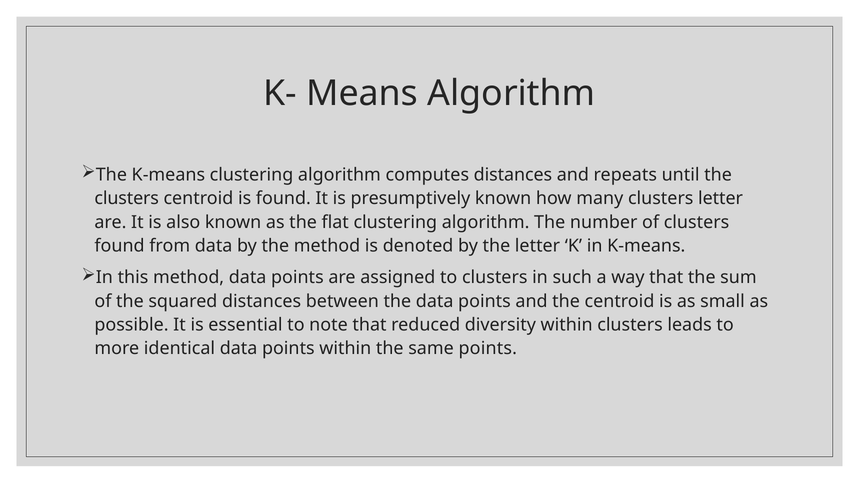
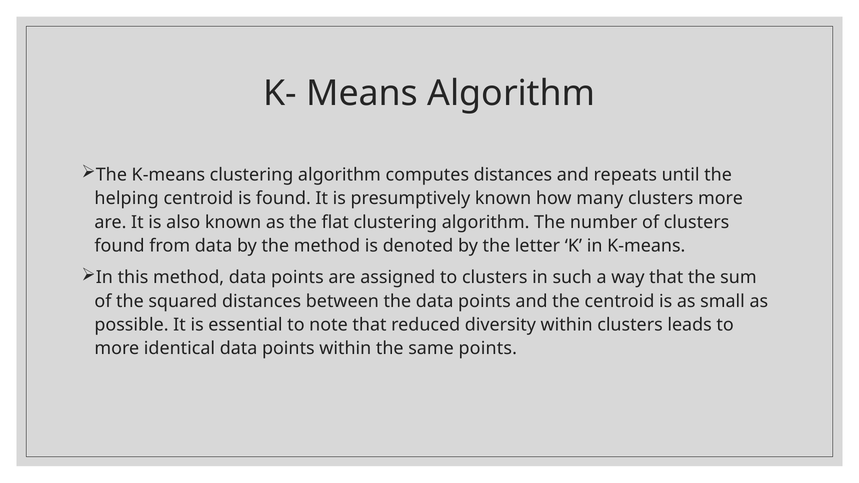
clusters: clusters -> helping (127, 199)
clusters letter: letter -> more (721, 199)
